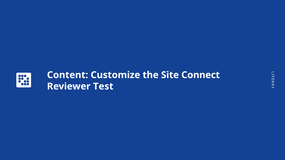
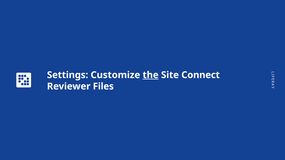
Content: Content -> Settings (68, 75)
the underline: none -> present (151, 75)
Test: Test -> Files (103, 87)
